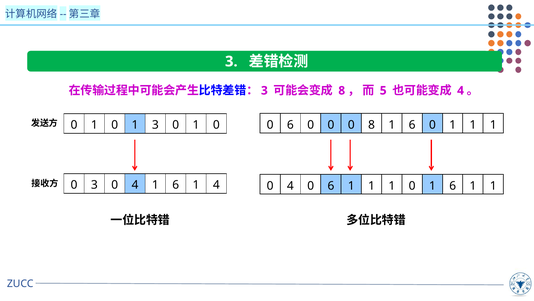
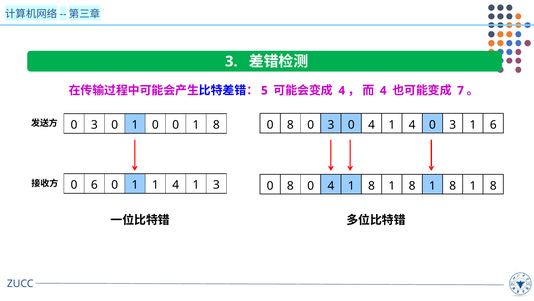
3: 3 -> 5 (264, 90)
8: 8 -> 4 (342, 90)
5: 5 -> 4 (383, 90)
4: 4 -> 7 (461, 90)
6: 6 -> 8 (290, 125)
0: 0 -> 3 (331, 125)
8: 8 -> 4 (372, 125)
6: 6 -> 4 (412, 125)
1: 1 -> 3 (453, 125)
1: 1 -> 6 (493, 125)
1: 1 -> 3 (94, 125)
1 3: 3 -> 0 (155, 125)
0: 0 -> 8 (216, 125)
0 3: 3 -> 6 (94, 185)
4: 4 -> 1 (135, 185)
6: 6 -> 4 (176, 185)
1 4: 4 -> 3 (216, 185)
4: 4 -> 8 (290, 185)
6: 6 -> 4 (331, 185)
1: 1 -> 8 (372, 185)
0: 0 -> 8 (412, 185)
6: 6 -> 8 (453, 185)
1: 1 -> 8 (493, 185)
